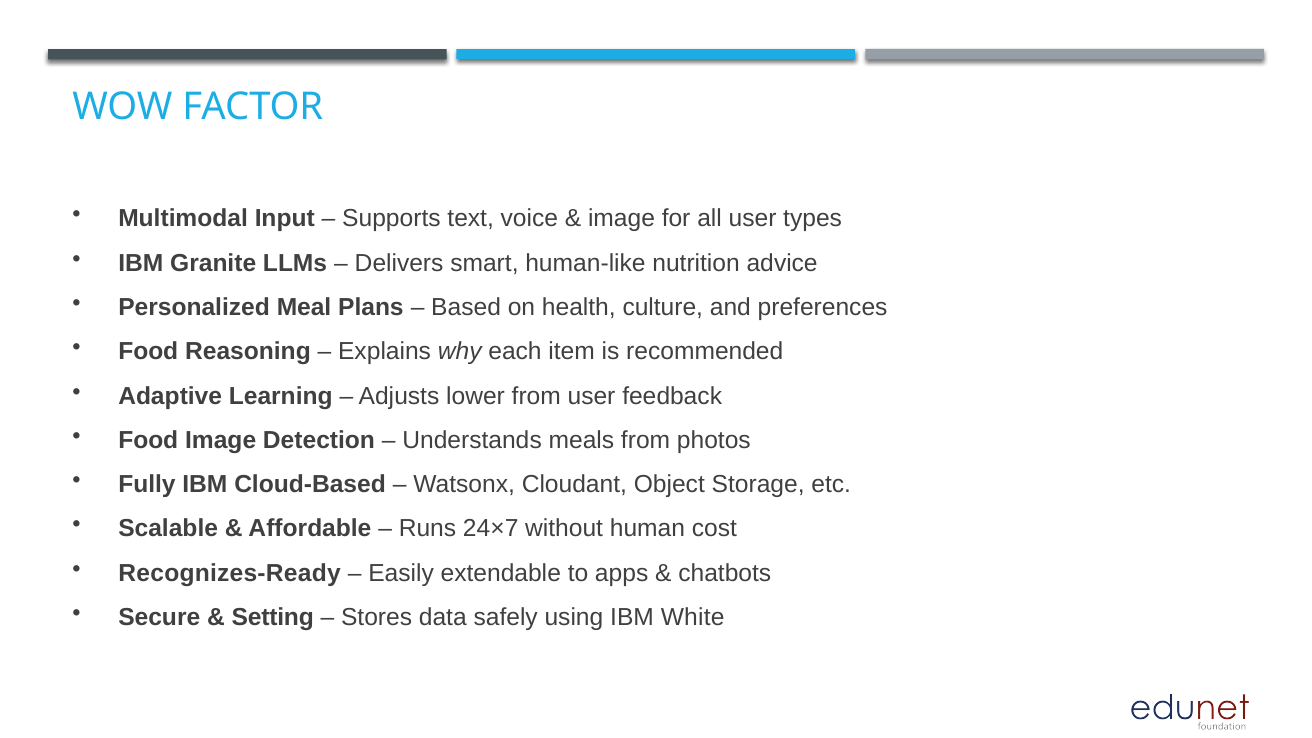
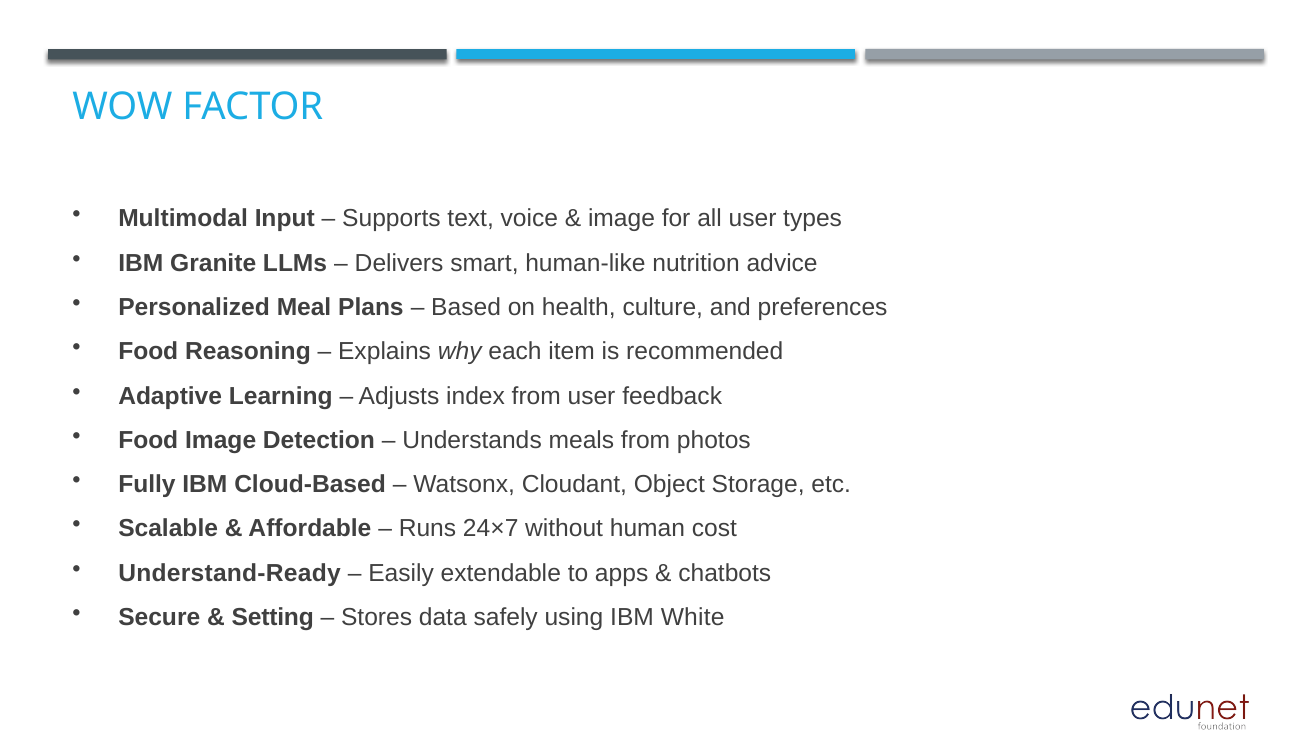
lower: lower -> index (476, 396)
Recognizes-Ready: Recognizes-Ready -> Understand-Ready (230, 573)
